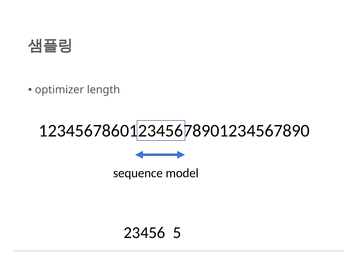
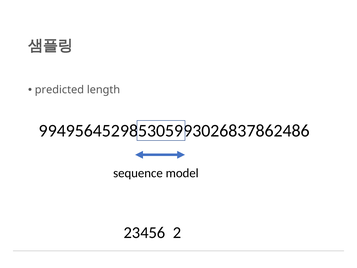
optimizer: optimizer -> predicted (59, 90)
123456786012345678901234567890: 123456786012345678901234567890 -> 994956452985305993026837862486 (174, 131)
5: 5 -> 2 (177, 232)
